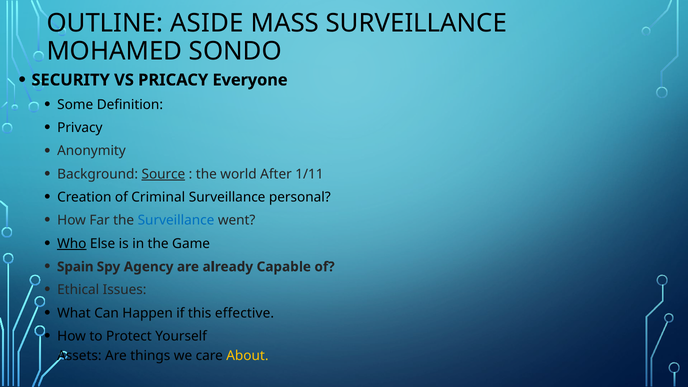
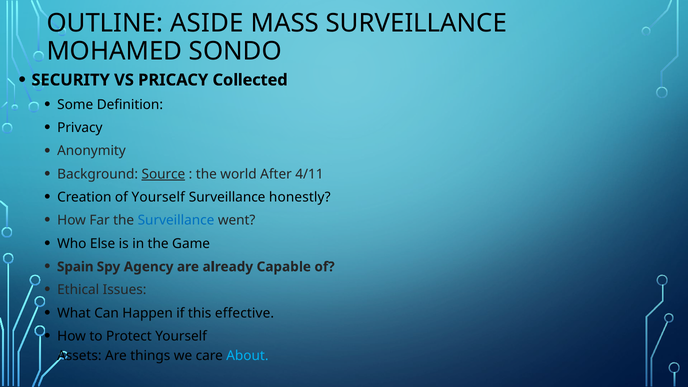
Everyone: Everyone -> Collected (250, 80)
1/11: 1/11 -> 4/11 (309, 174)
of Criminal: Criminal -> Yourself (158, 197)
personal: personal -> honestly (300, 197)
Who underline: present -> none (72, 244)
About colour: yellow -> light blue (247, 356)
